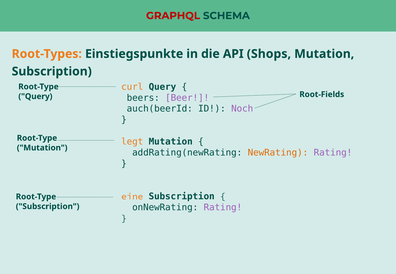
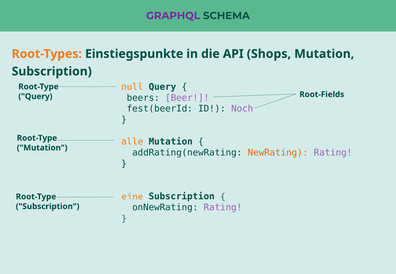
GRAPHQL colour: red -> purple (173, 16)
curl: curl -> null (132, 87)
auch(beerId: auch(beerId -> fest(beerId (160, 109)
legt: legt -> alle (132, 142)
